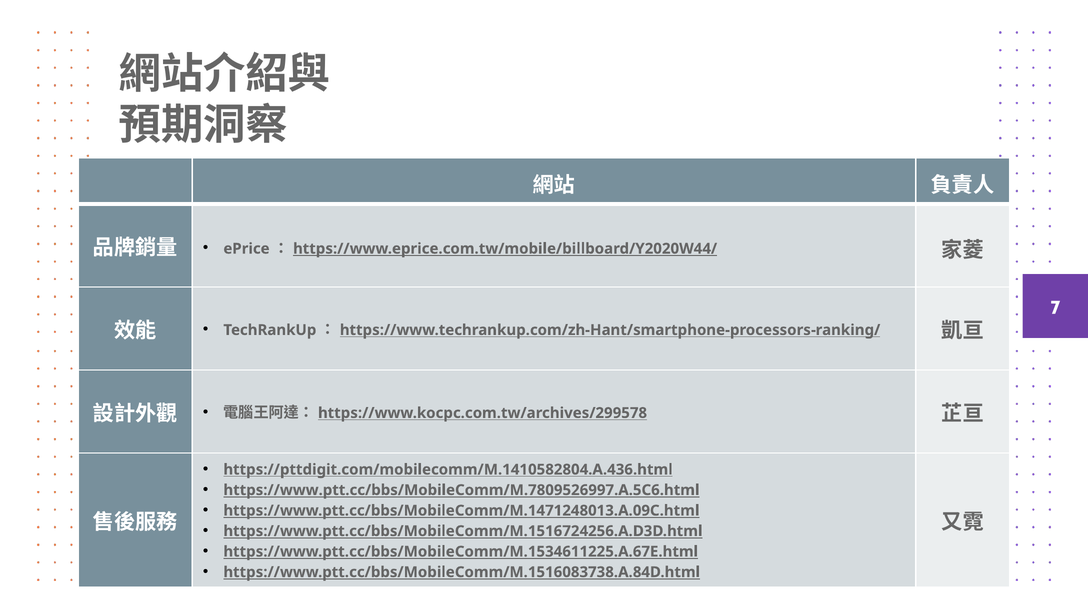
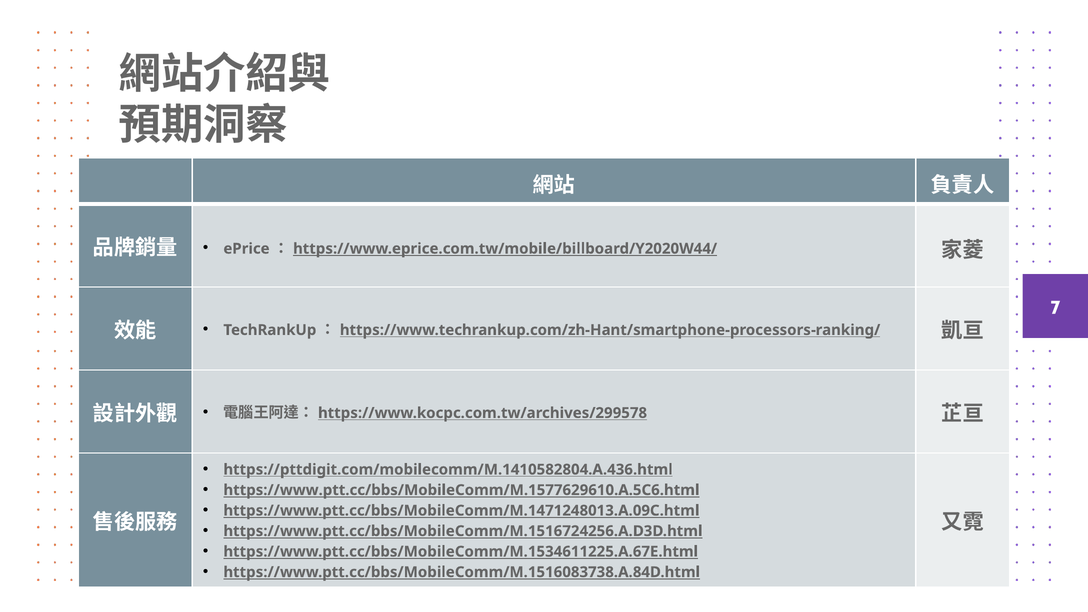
https://www.ptt.cc/bbs/MobileComm/M.7809526997.A.5C6.html: https://www.ptt.cc/bbs/MobileComm/M.7809526997.A.5C6.html -> https://www.ptt.cc/bbs/MobileComm/M.1577629610.A.5C6.html (461, 490)
